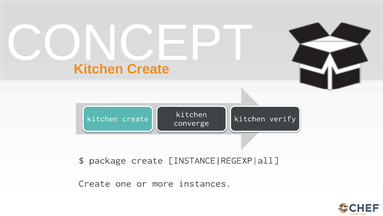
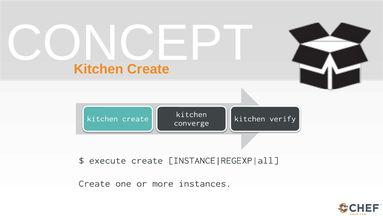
package: package -> execute (108, 160)
